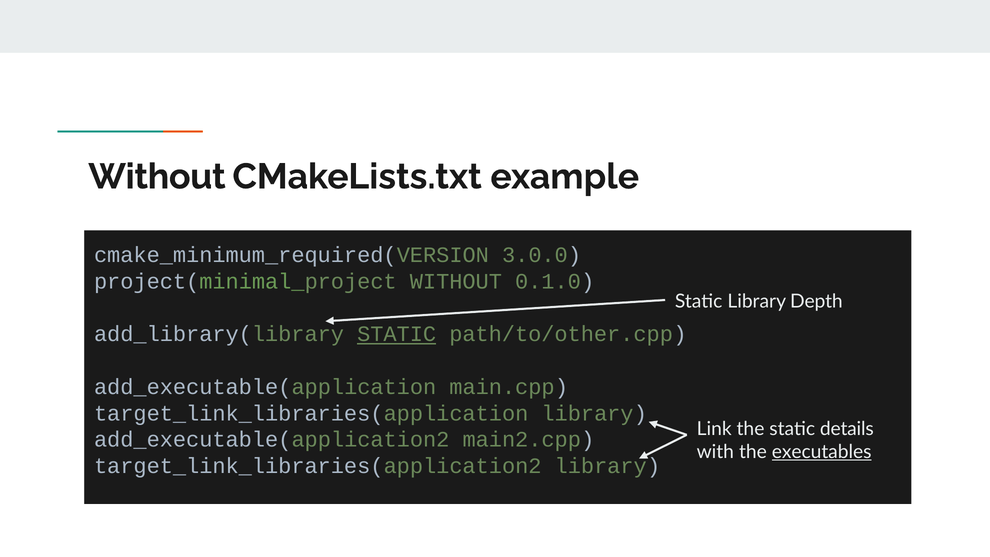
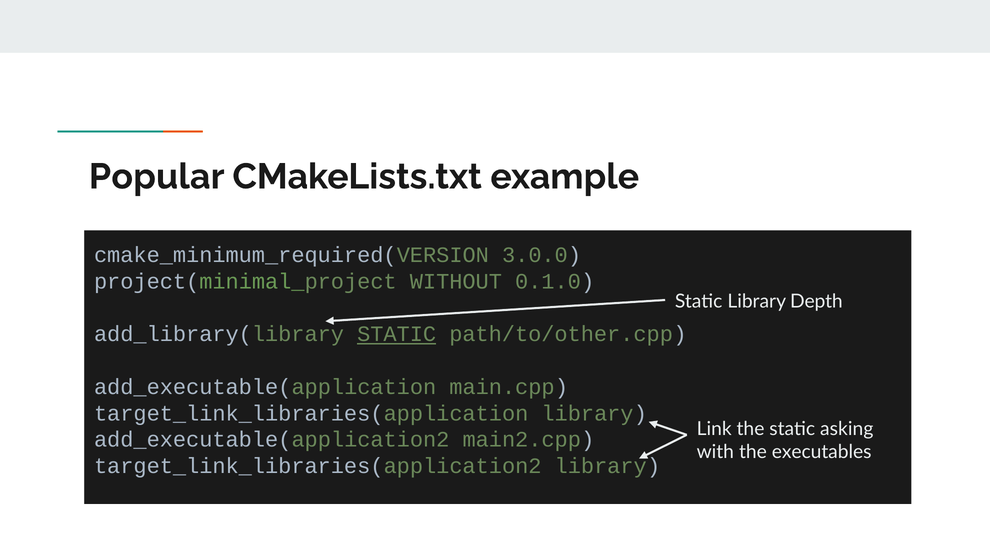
Without: Without -> Popular (157, 177)
details: details -> asking (847, 429)
executables underline: present -> none (822, 452)
